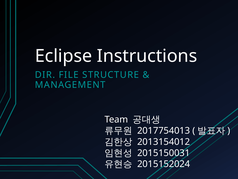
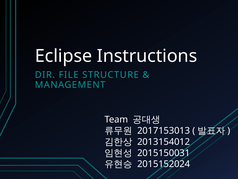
2017754013: 2017754013 -> 2017153013 (164, 130)
